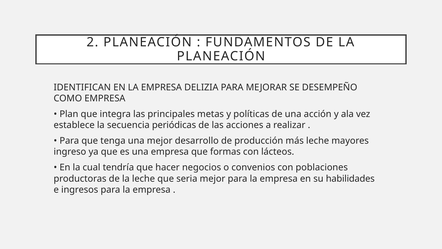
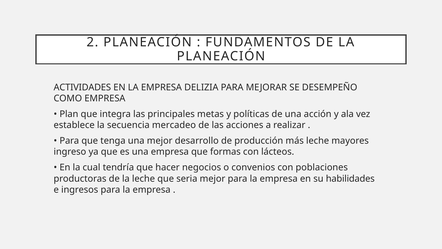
IDENTIFICAN: IDENTIFICAN -> ACTIVIDADES (82, 87)
periódicas: periódicas -> mercadeo (174, 125)
